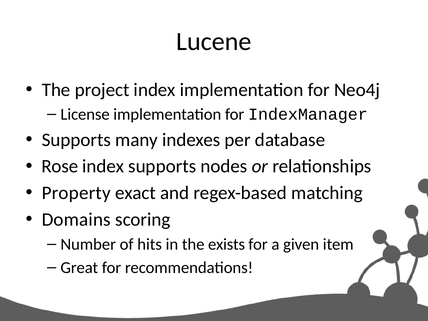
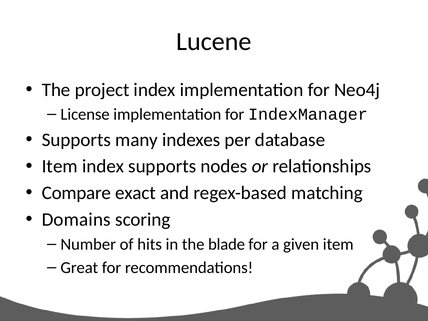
Rose: Rose -> Item (60, 166)
Property: Property -> Compare (76, 193)
exists: exists -> blade (227, 244)
